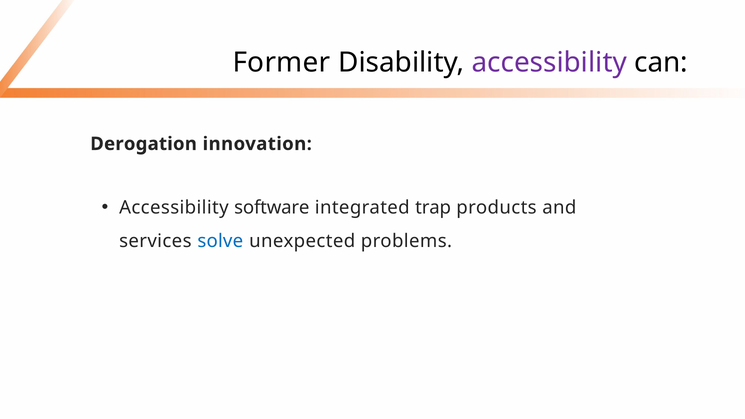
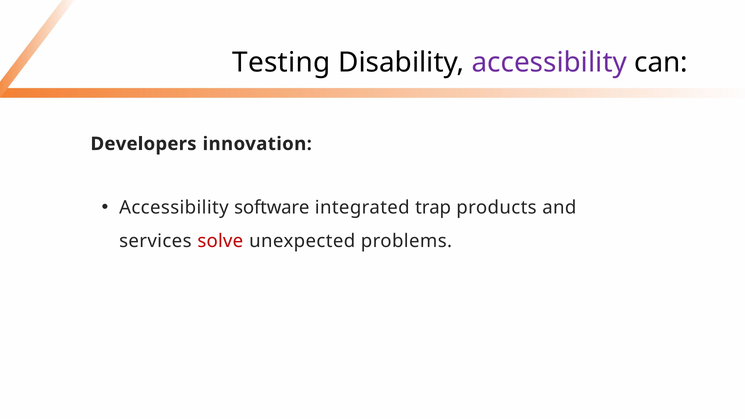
Former: Former -> Testing (281, 63)
Derogation: Derogation -> Developers (144, 144)
solve colour: blue -> red (220, 241)
